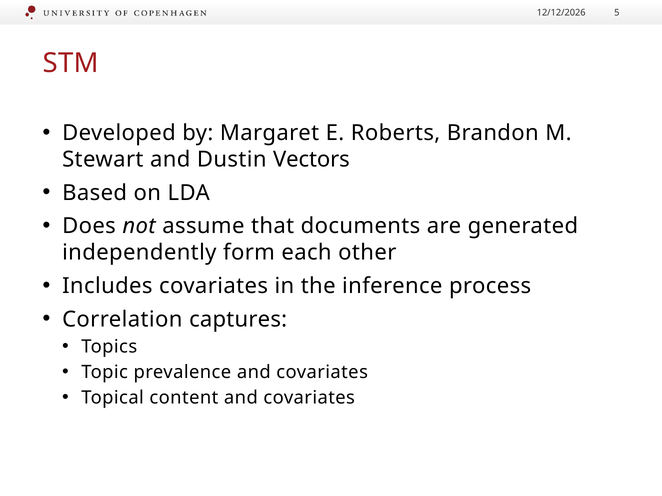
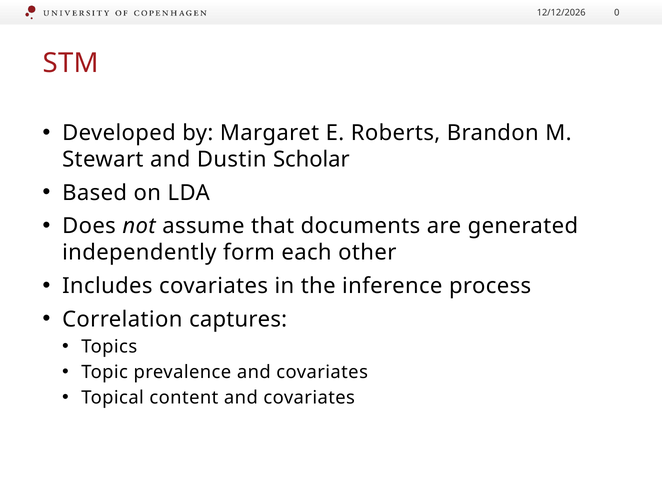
5: 5 -> 0 (617, 13)
Vectors: Vectors -> Scholar (311, 160)
